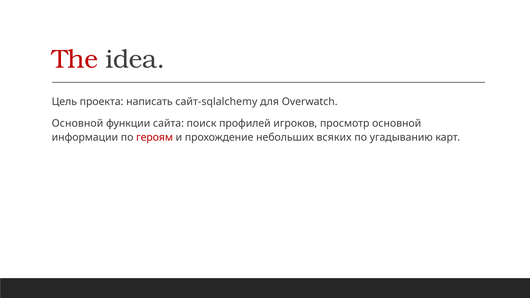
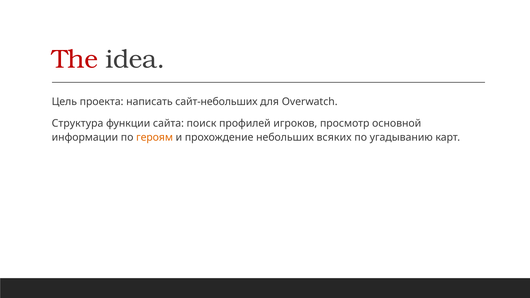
сайт-sqlalchemy: сайт-sqlalchemy -> сайт-небольших (216, 102)
Основной: Основной -> Структура (78, 123)
героям colour: red -> orange (155, 137)
